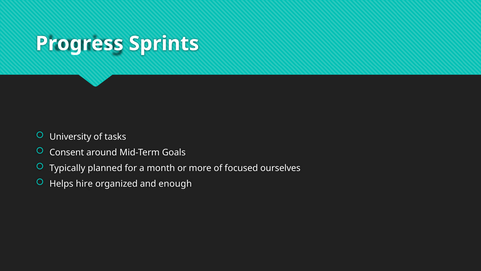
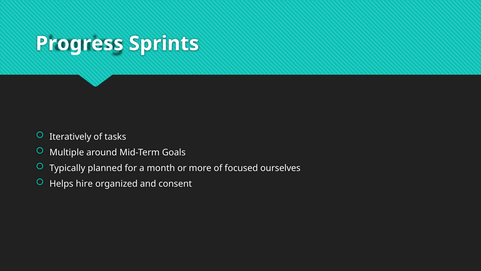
University: University -> Iteratively (70, 137)
Consent: Consent -> Multiple (67, 152)
enough: enough -> consent (175, 183)
